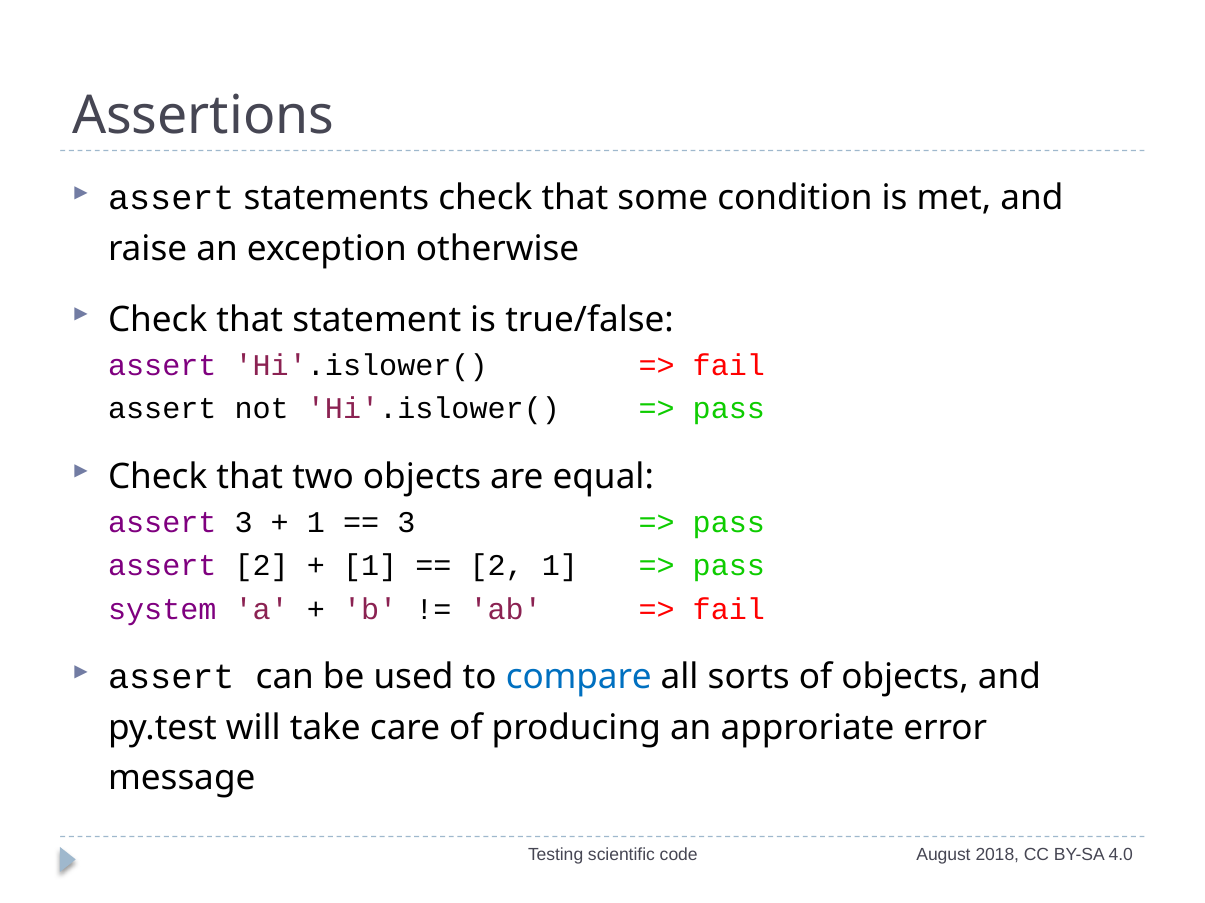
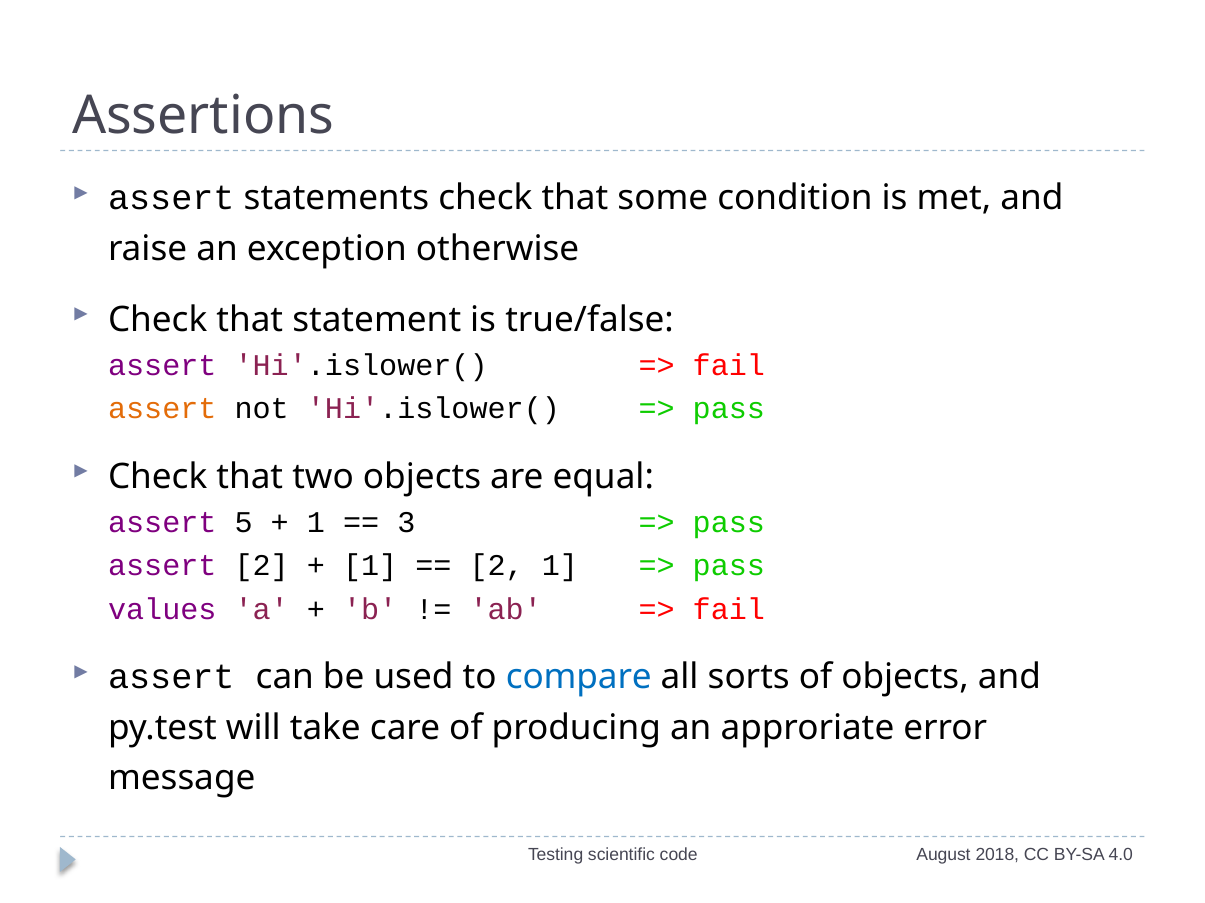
assert colour: black -> orange (162, 409)
assert 3: 3 -> 5 (244, 523)
system: system -> values (162, 610)
